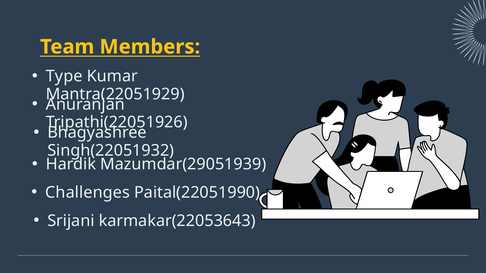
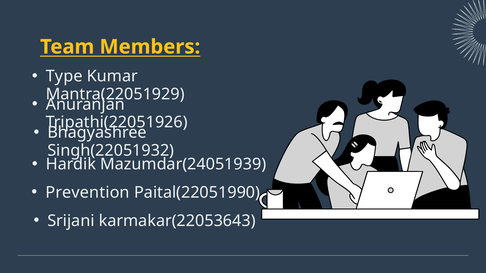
Mazumdar(29051939: Mazumdar(29051939 -> Mazumdar(24051939 (183, 165)
Challenges: Challenges -> Prevention (88, 193)
